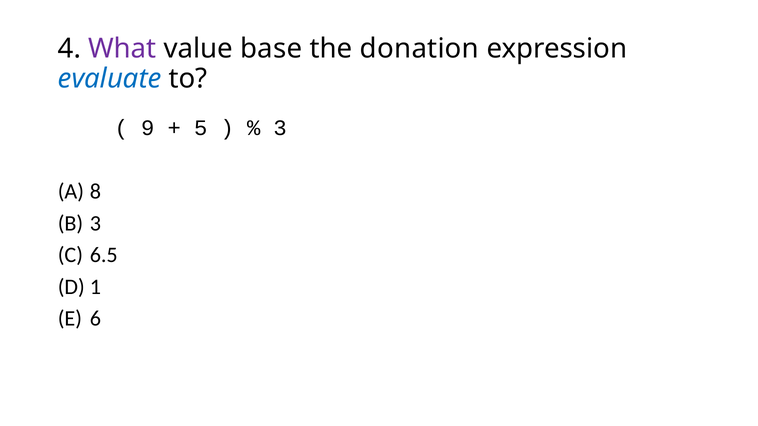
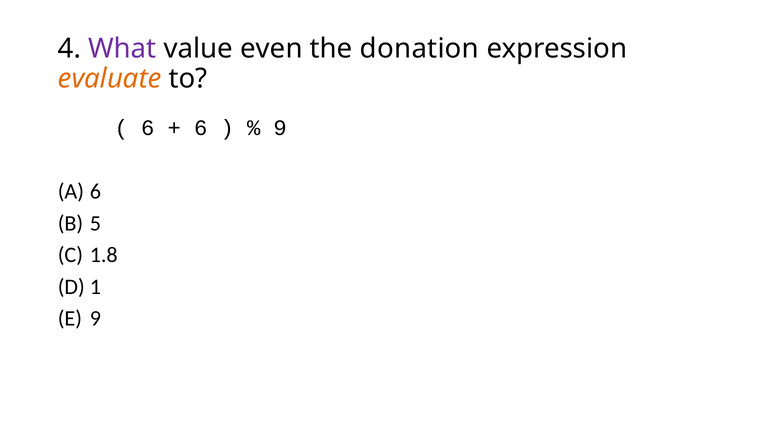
base: base -> even (271, 49)
evaluate colour: blue -> orange (110, 79)
9: 9 -> 6 (148, 128)
5: 5 -> 6 (201, 128)
3: 3 -> 9 (280, 128)
8: 8 -> 6 (95, 192)
3: 3 -> 5 (95, 224)
6.5: 6.5 -> 1.8 (104, 255)
6: 6 -> 9 (95, 319)
